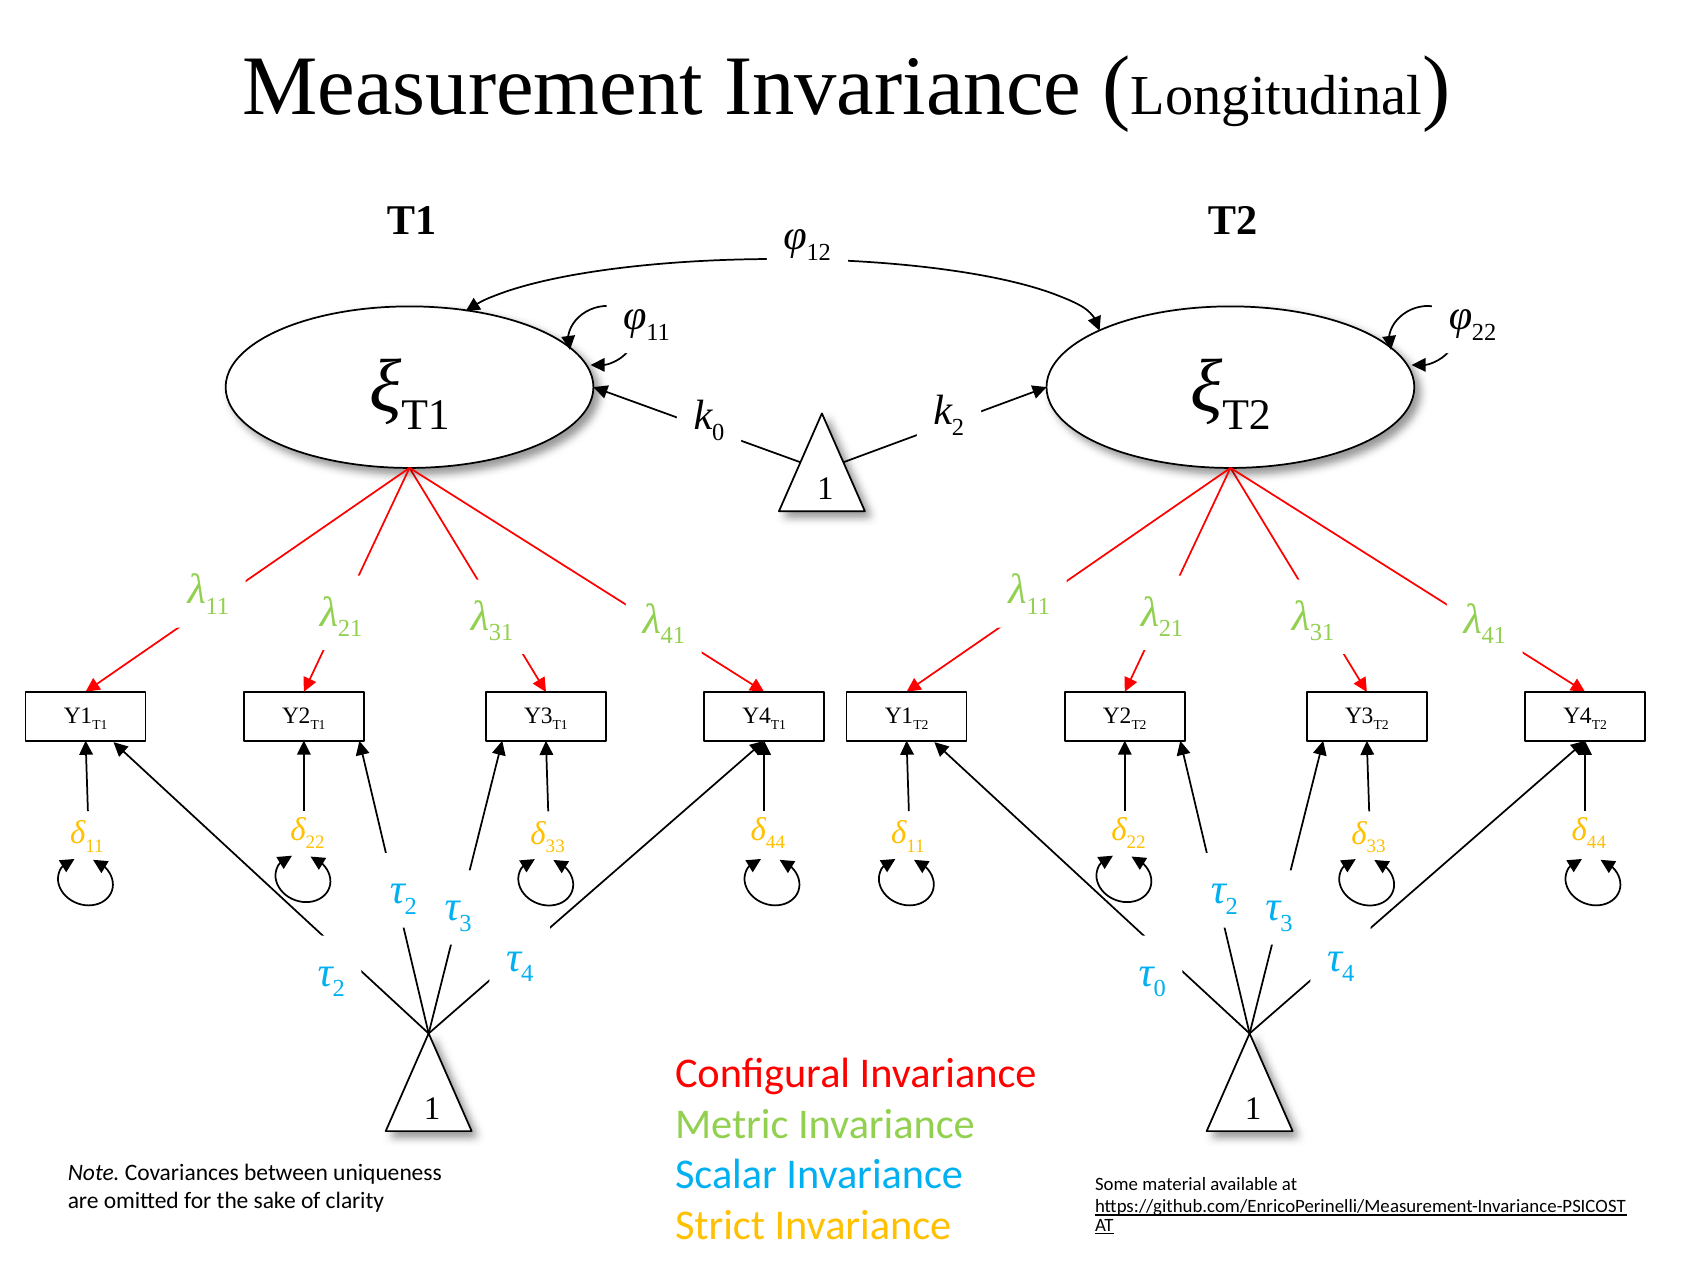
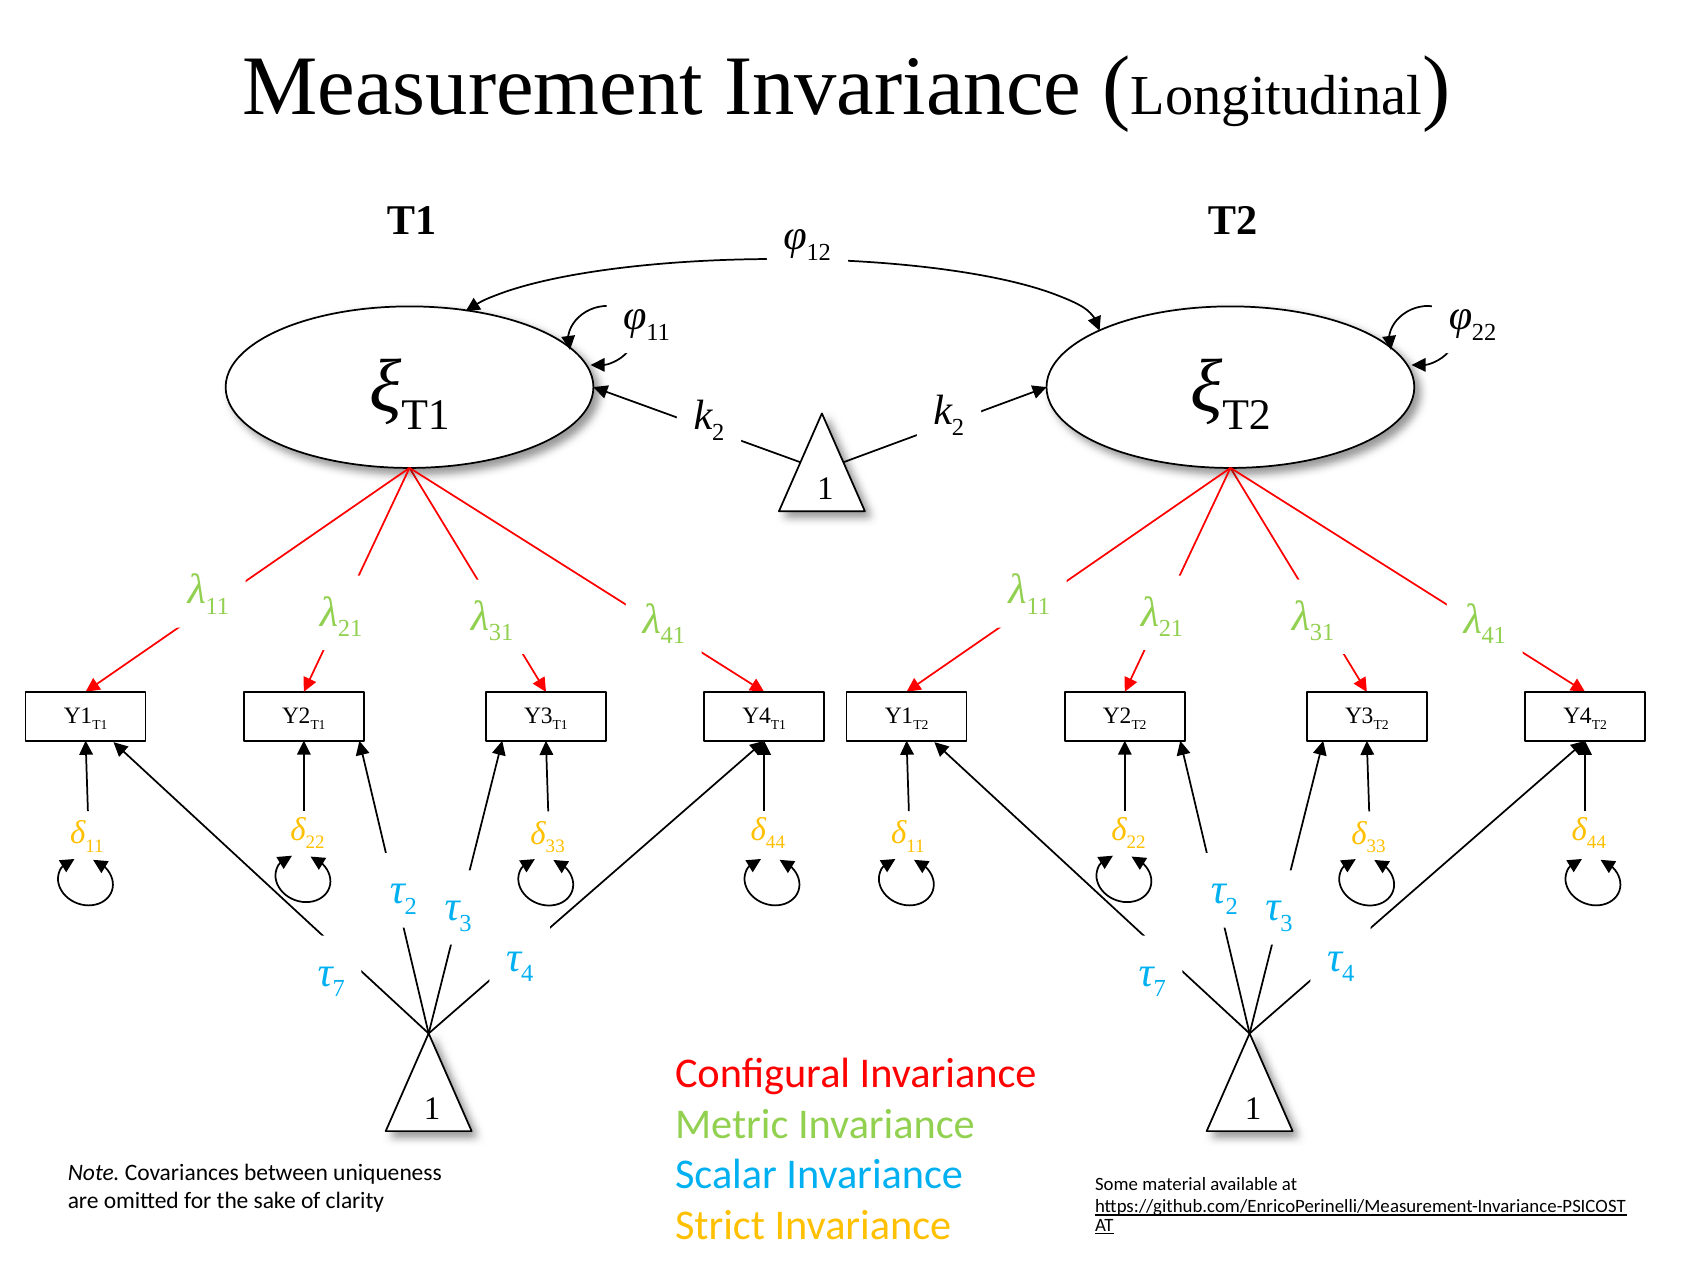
0: 0 -> 2 (718, 432)
2: 2 -> 7 (339, 989)
0: 0 -> 7 (1160, 989)
